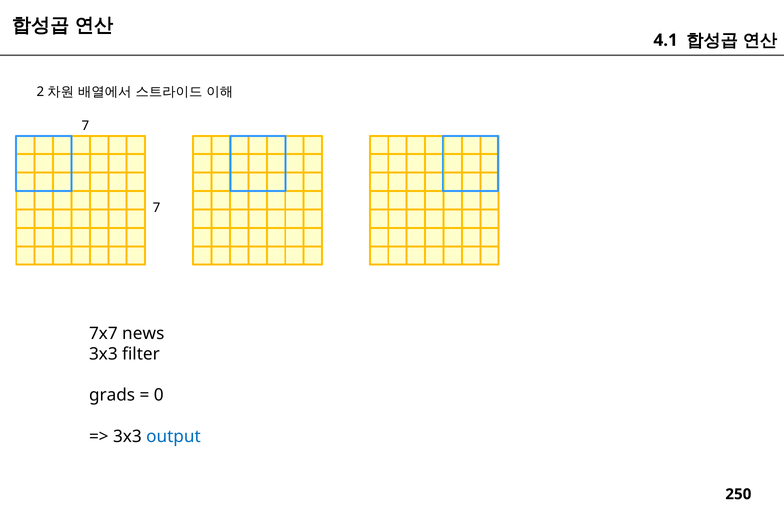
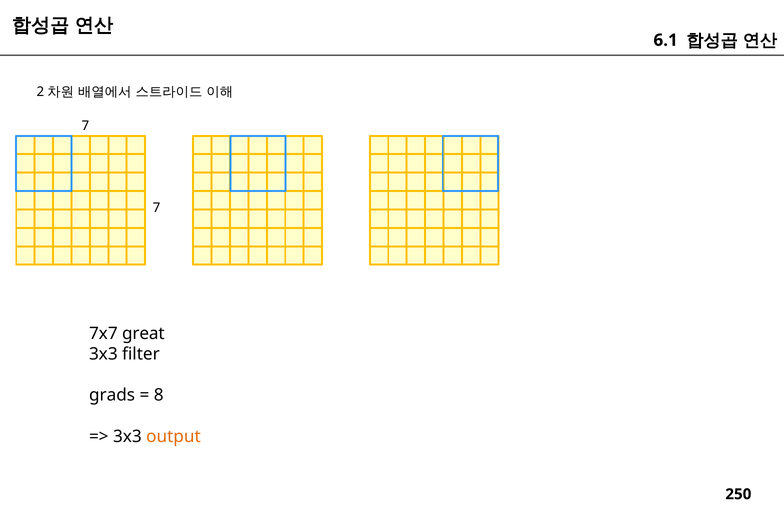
4.1: 4.1 -> 6.1 (666, 40)
news: news -> great (143, 333)
0: 0 -> 8 (159, 395)
output colour: blue -> orange (173, 436)
